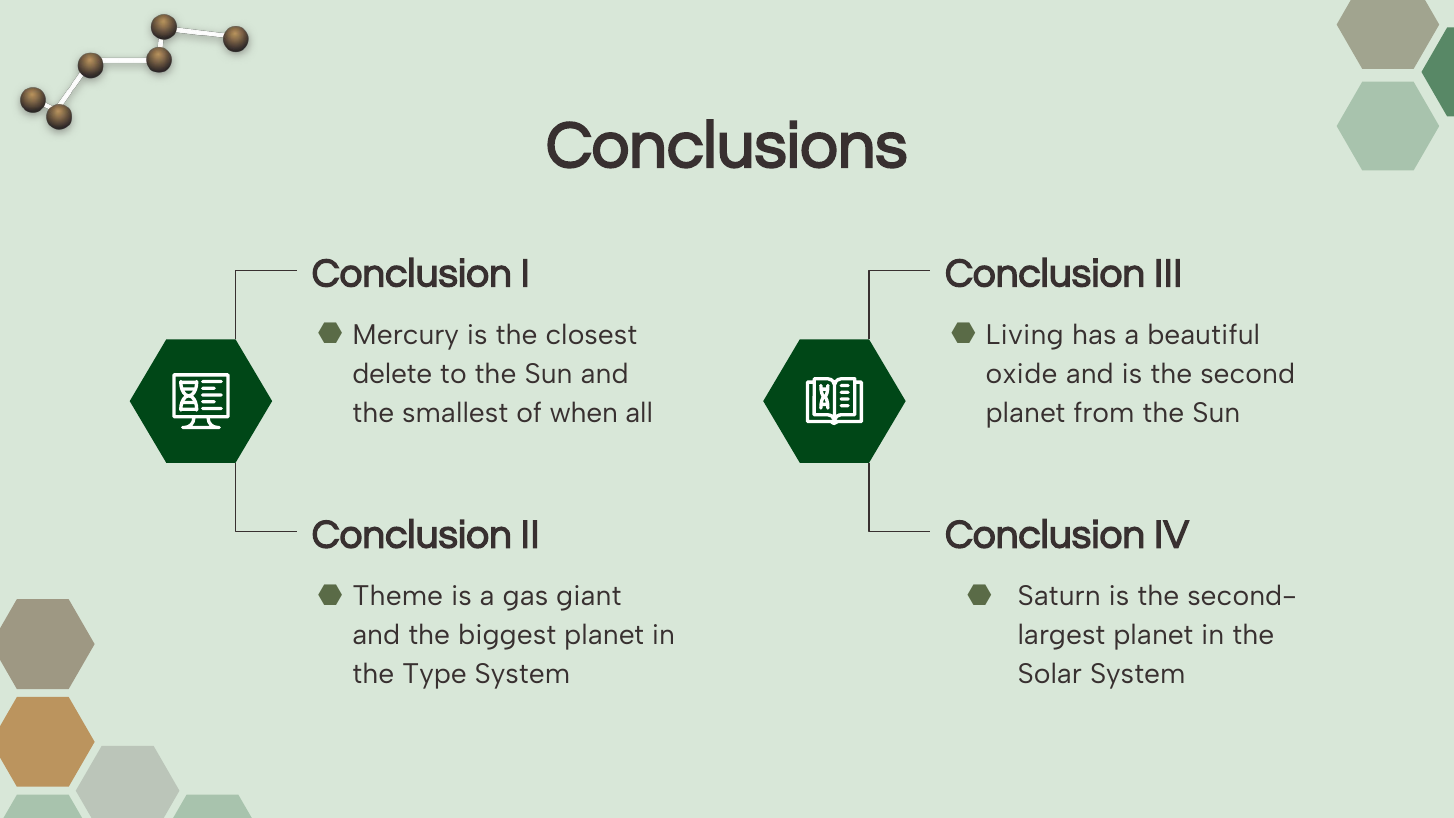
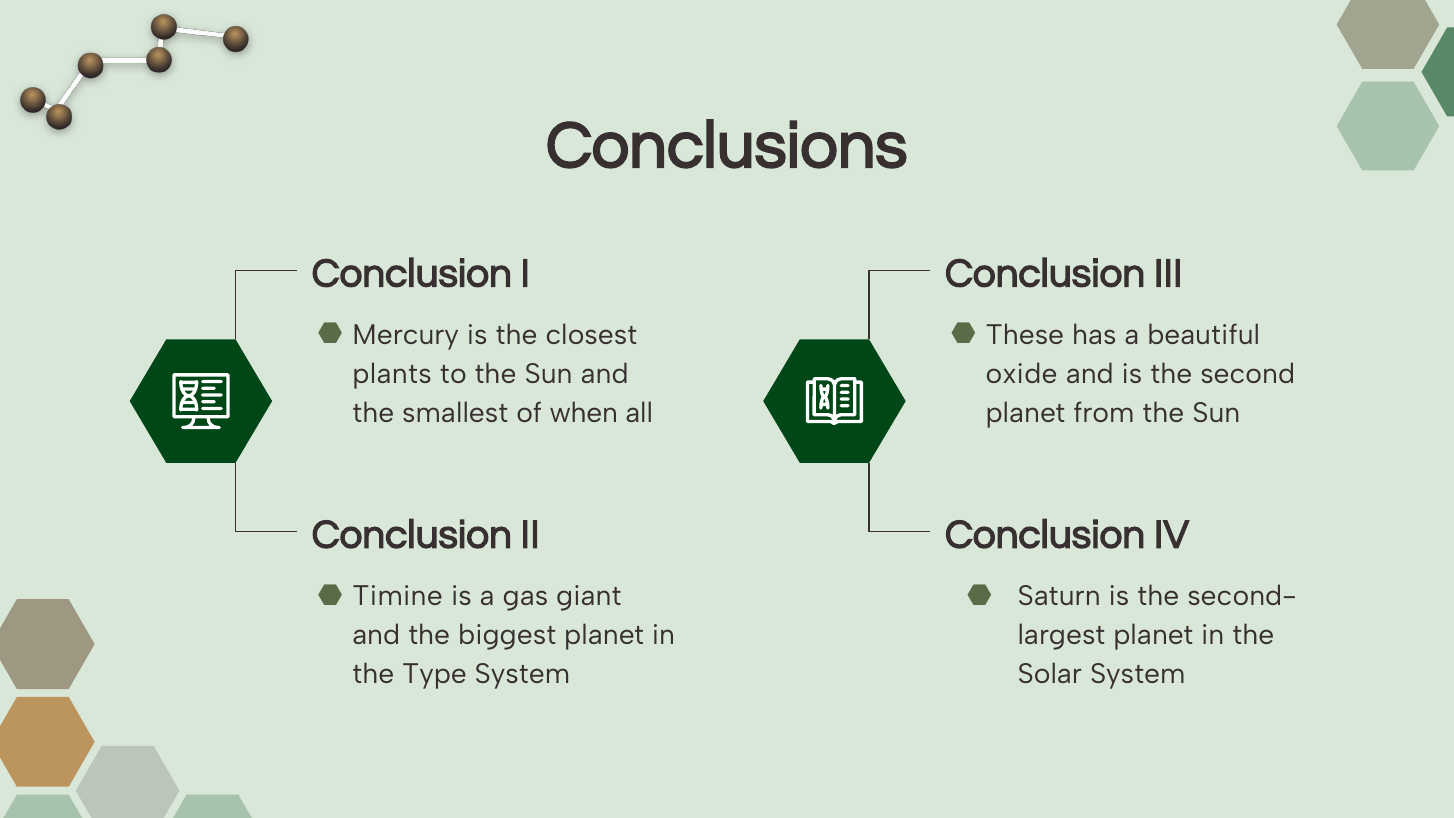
Living: Living -> These (1025, 335)
delete: delete -> plants (392, 374)
Theme: Theme -> Timine (398, 596)
